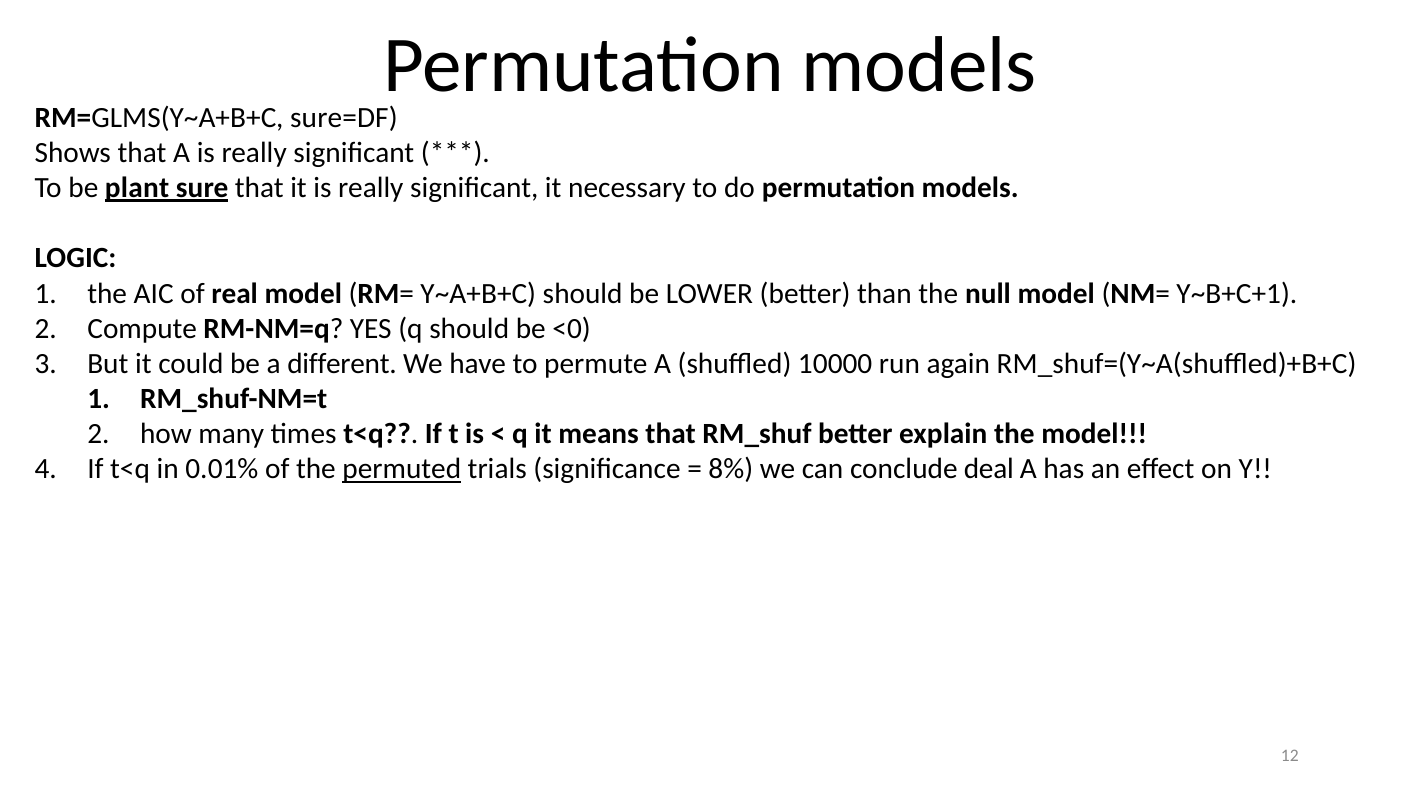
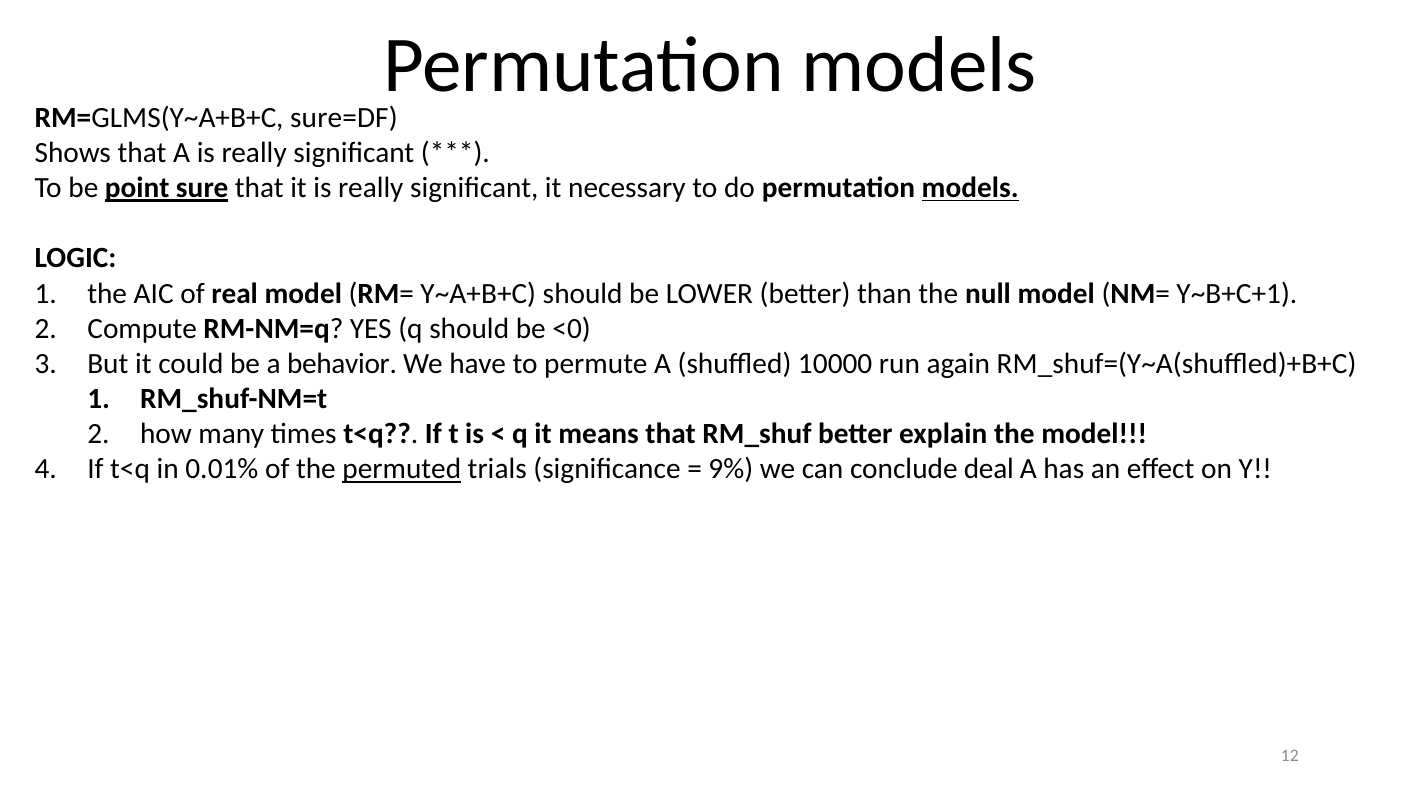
plant: plant -> point (137, 188)
models underline: none -> present (970, 188)
different: different -> behavior (342, 364)
8%: 8% -> 9% (731, 469)
